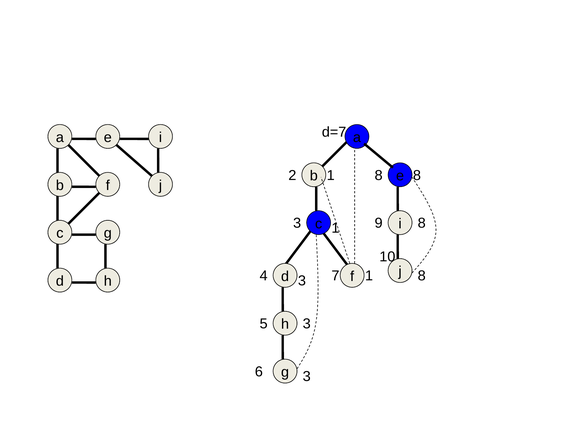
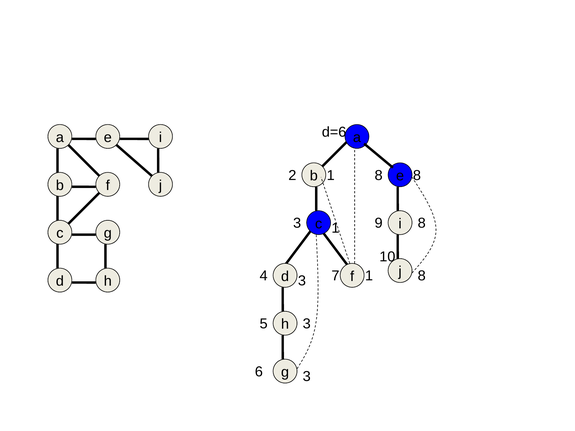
d=7: d=7 -> d=6 (334, 132)
